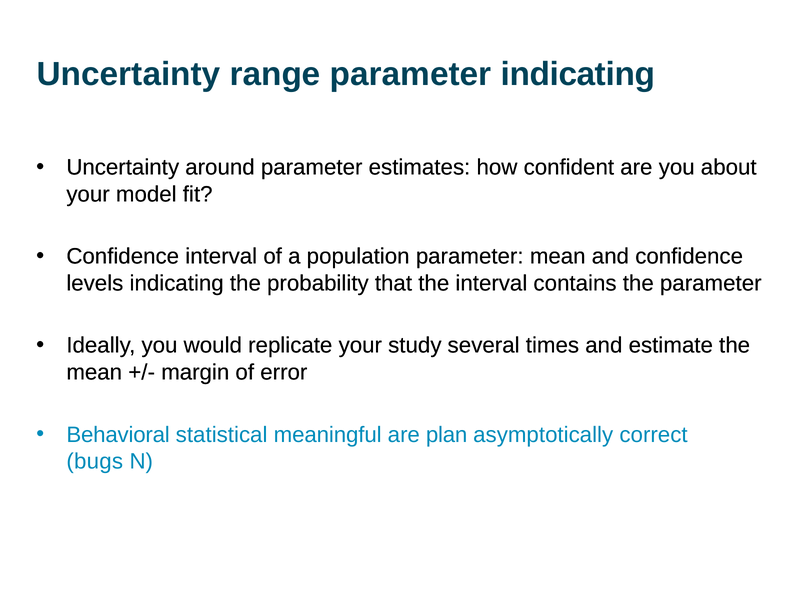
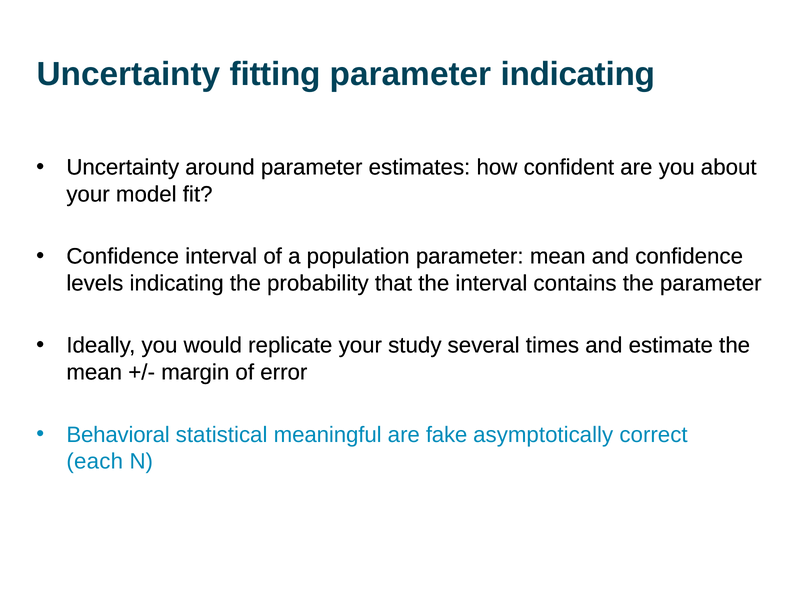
range: range -> fitting (275, 74)
plan: plan -> fake (447, 435)
bugs: bugs -> each (95, 462)
